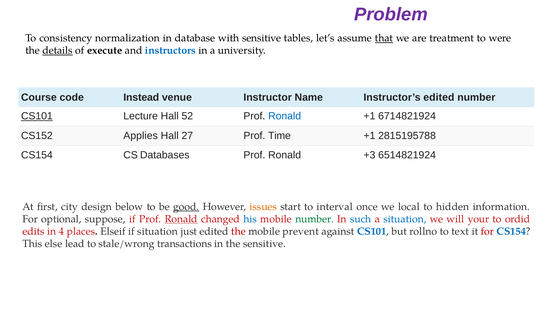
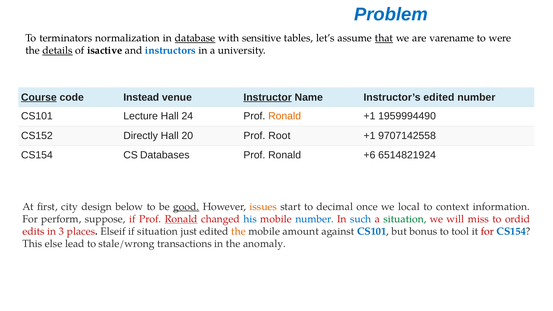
Problem colour: purple -> blue (391, 14)
consistency: consistency -> terminators (66, 38)
database underline: none -> present (195, 38)
treatment: treatment -> varename (452, 38)
execute: execute -> isactive (105, 51)
Course underline: none -> present (39, 97)
Instructor underline: none -> present (268, 97)
CS101 underline: present -> none (37, 116)
52: 52 -> 24 (187, 116)
Ronald colour: blue -> orange (285, 116)
6714821924: 6714821924 -> 1959994490 (407, 116)
Applies: Applies -> Directly (141, 136)
27: 27 -> 20 (187, 136)
Time: Time -> Root (279, 136)
2815195788: 2815195788 -> 9707142558 (407, 136)
+3: +3 -> +6 (369, 155)
interval: interval -> decimal (335, 207)
hidden: hidden -> context (453, 207)
optional: optional -> perform (61, 219)
number colour: green -> blue (314, 219)
situation colour: blue -> green (405, 219)
your: your -> miss (478, 219)
4: 4 -> 3 (62, 232)
the colour: red -> orange (239, 232)
prevent: prevent -> amount (301, 232)
rollno: rollno -> bonus (423, 232)
text: text -> tool (460, 232)
the sensitive: sensitive -> anomaly (264, 244)
